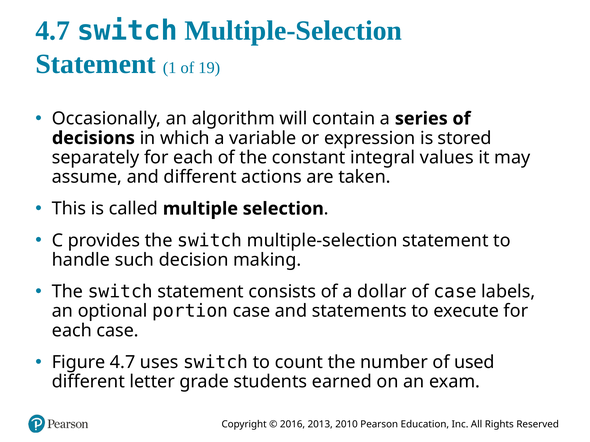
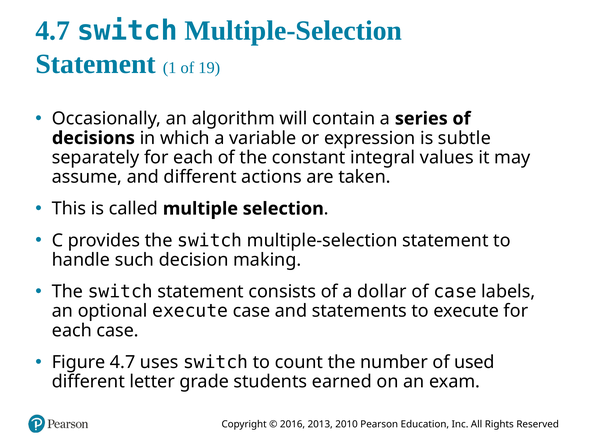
stored: stored -> subtle (464, 138)
optional portion: portion -> execute (190, 311)
